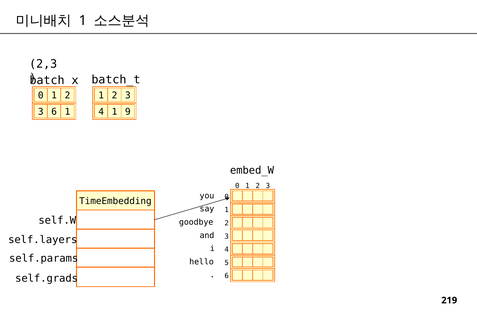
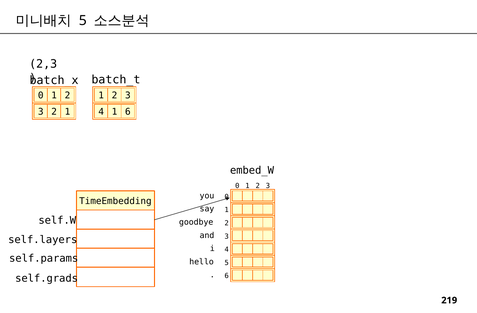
1: 1 -> 5 (83, 21)
3 6: 6 -> 2 (54, 112)
1 9: 9 -> 6 (128, 112)
